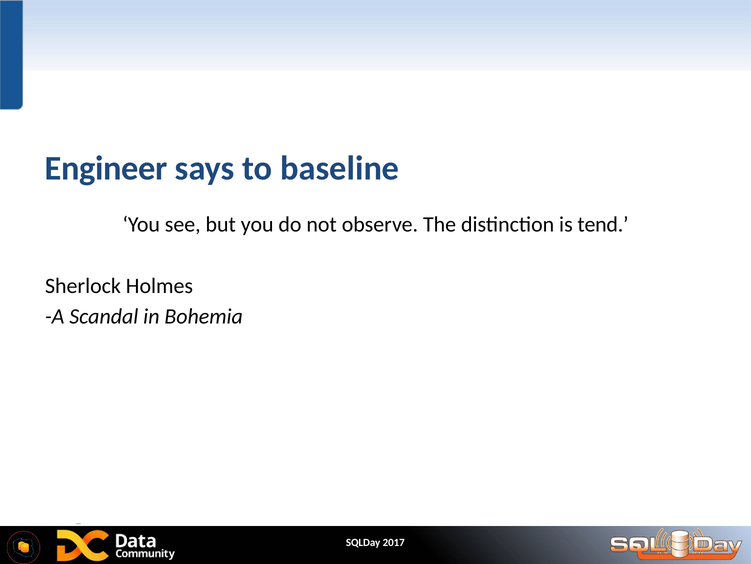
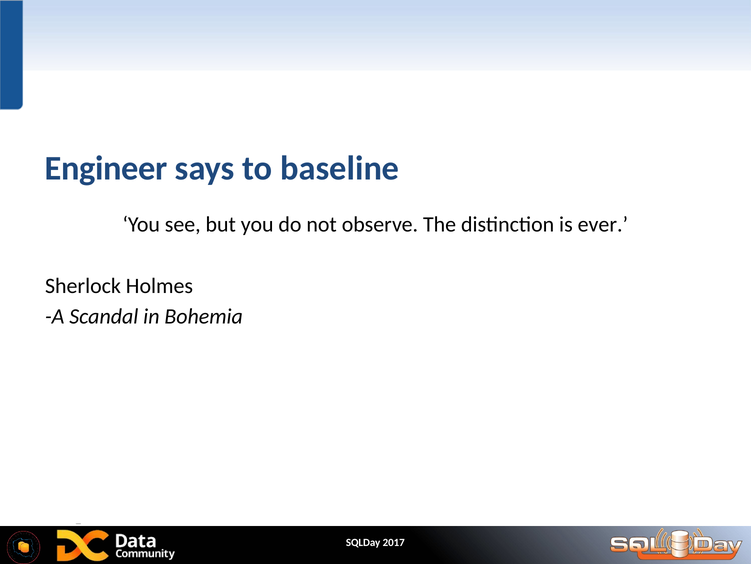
tend: tend -> ever (603, 224)
